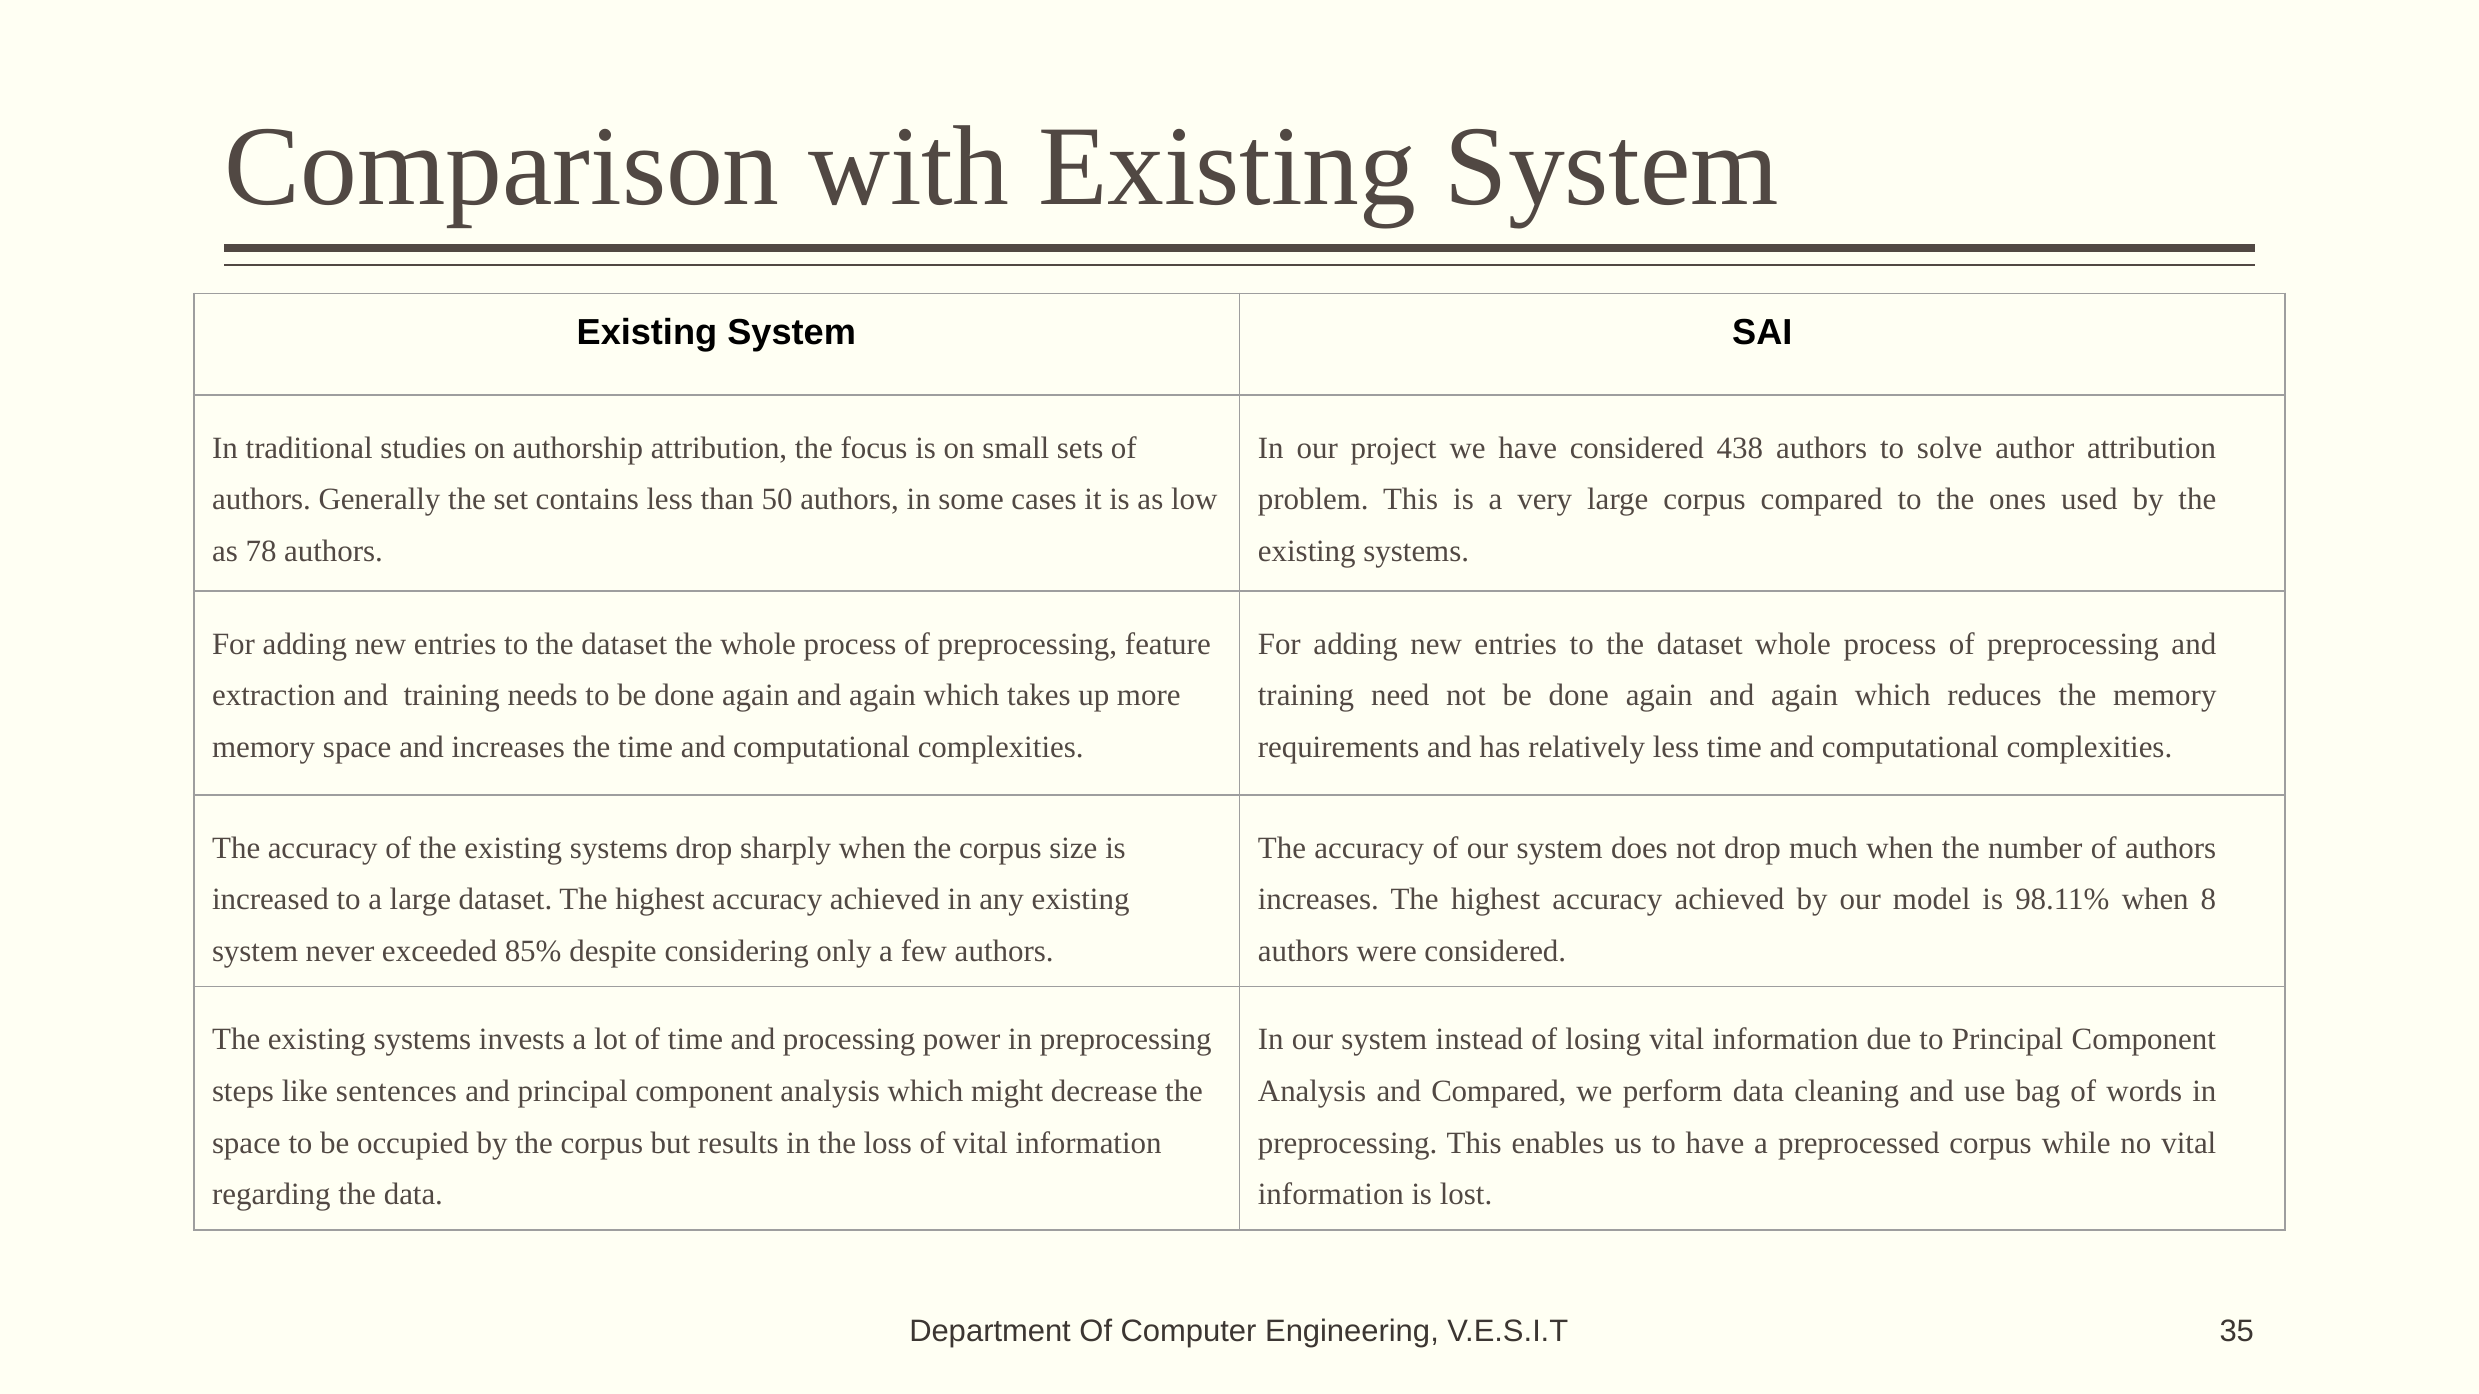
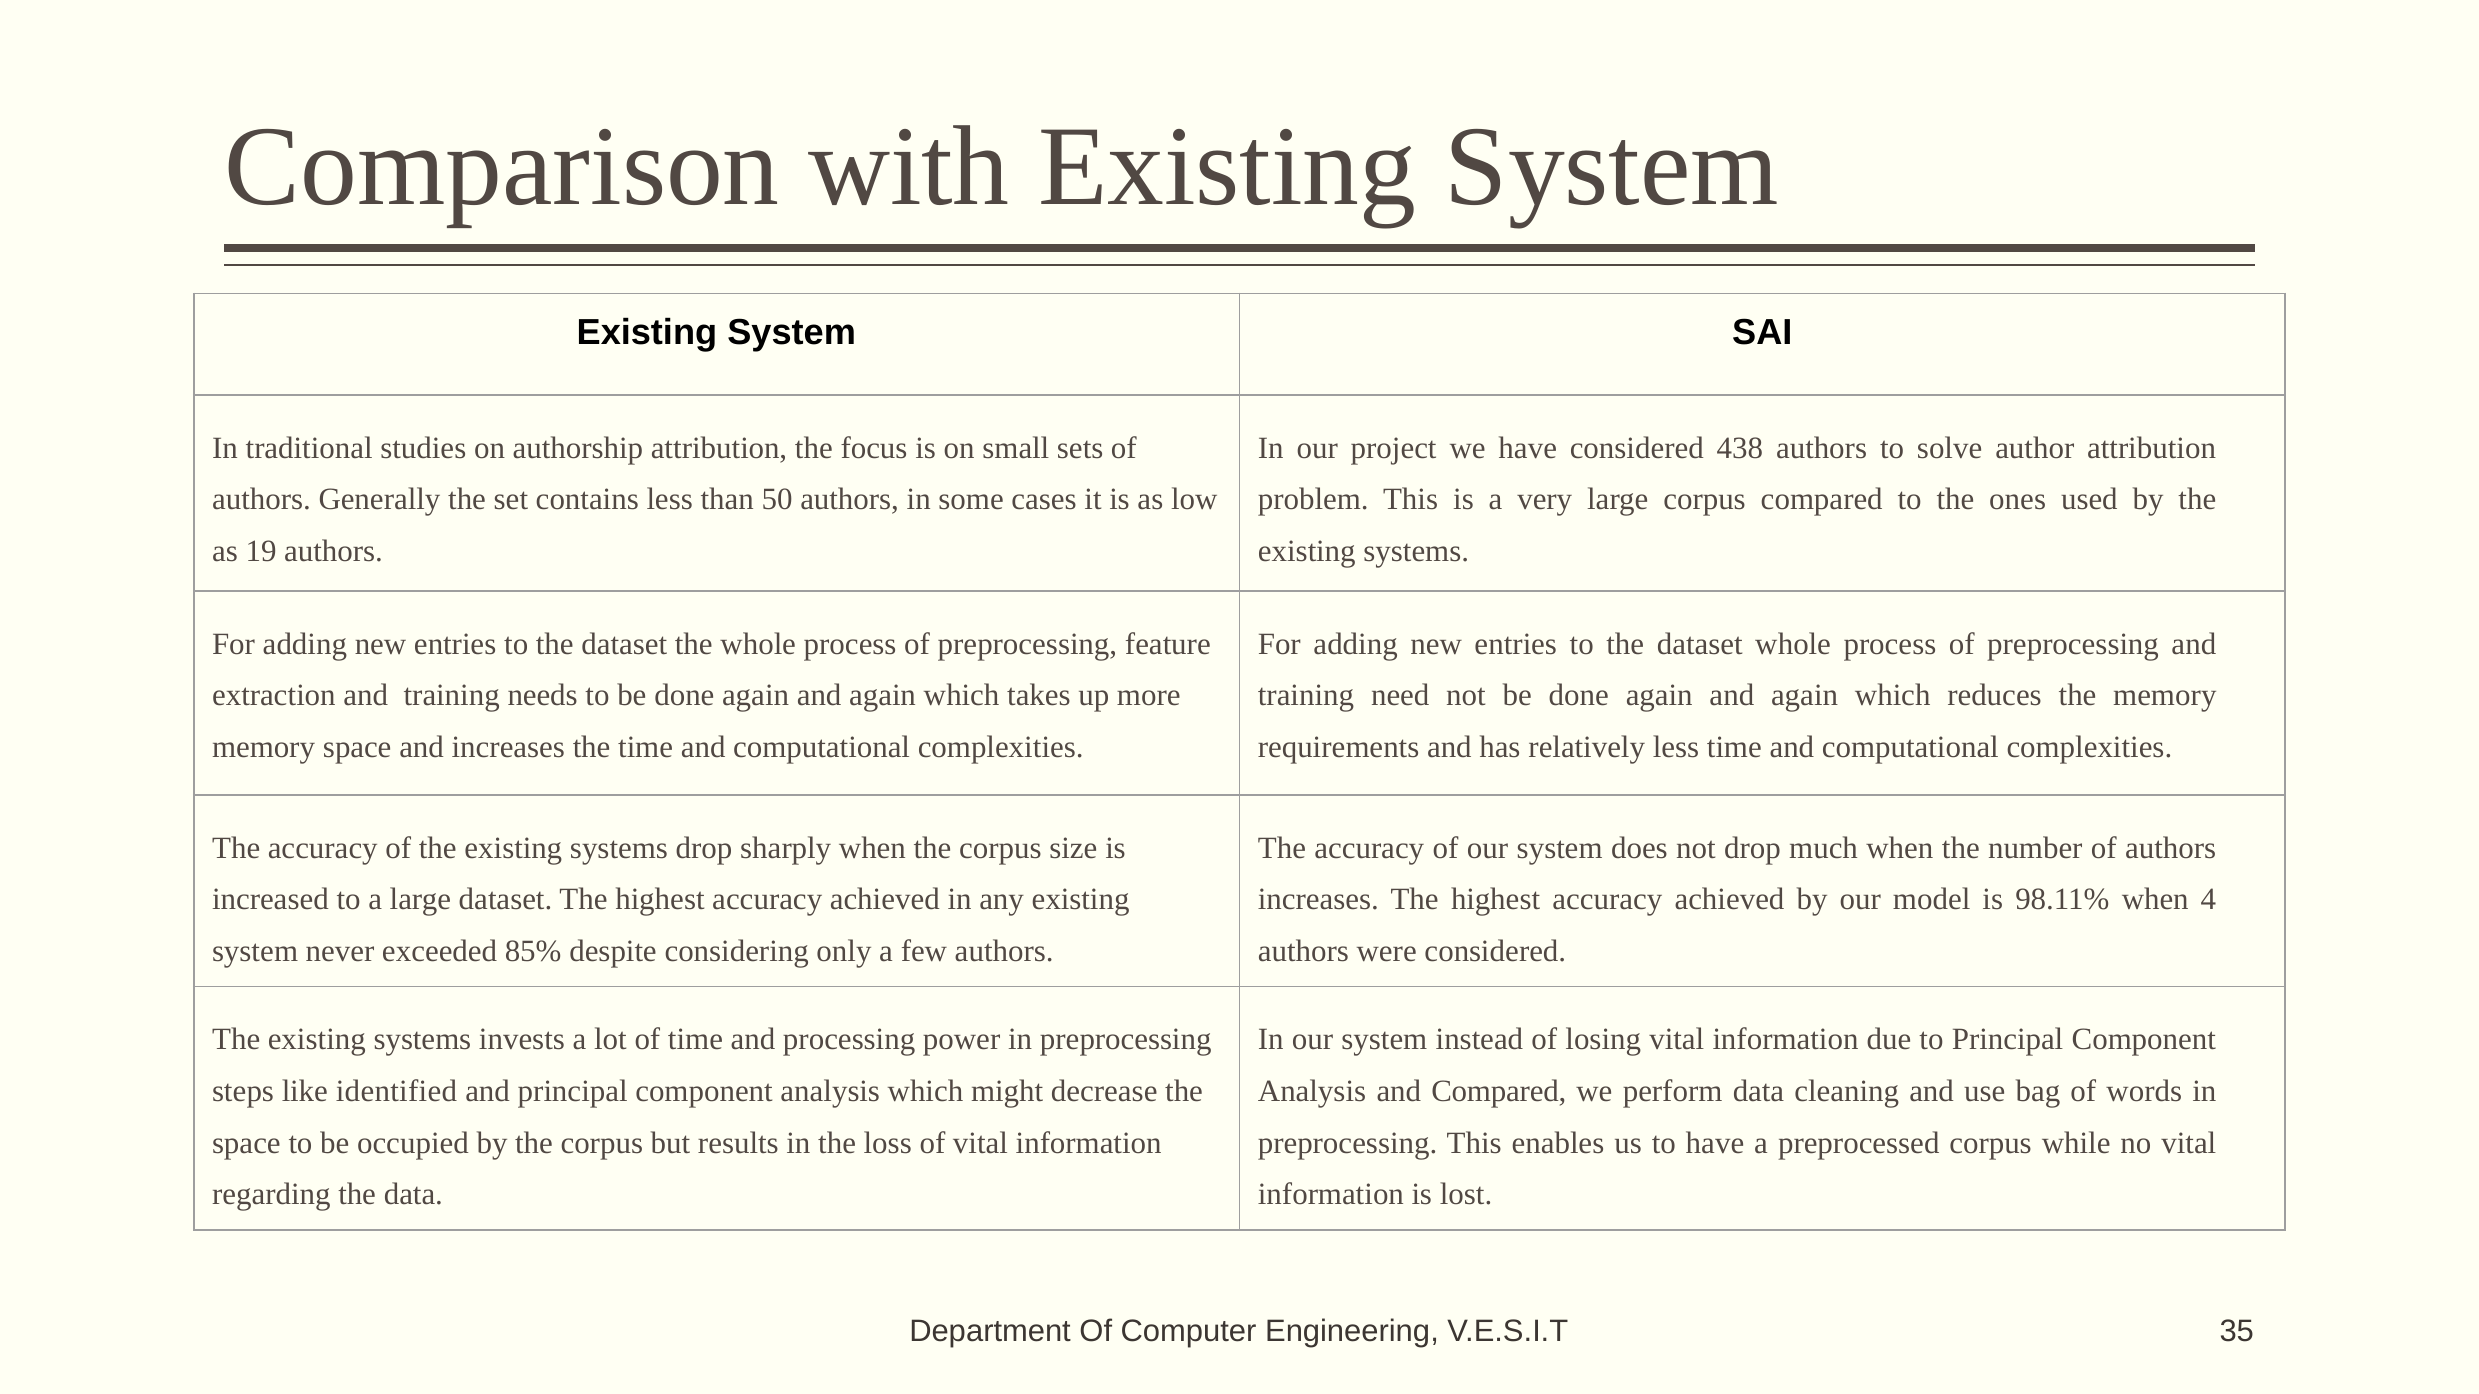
78: 78 -> 19 (261, 551)
8: 8 -> 4 (2208, 900)
sentences: sentences -> identified (396, 1092)
